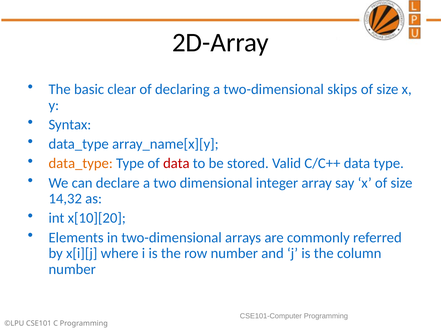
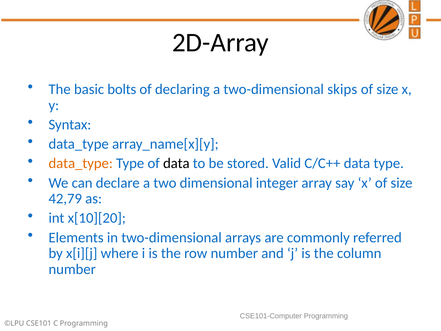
clear: clear -> bolts (122, 89)
data colour: red -> black (176, 163)
14,32: 14,32 -> 42,79 (65, 199)
